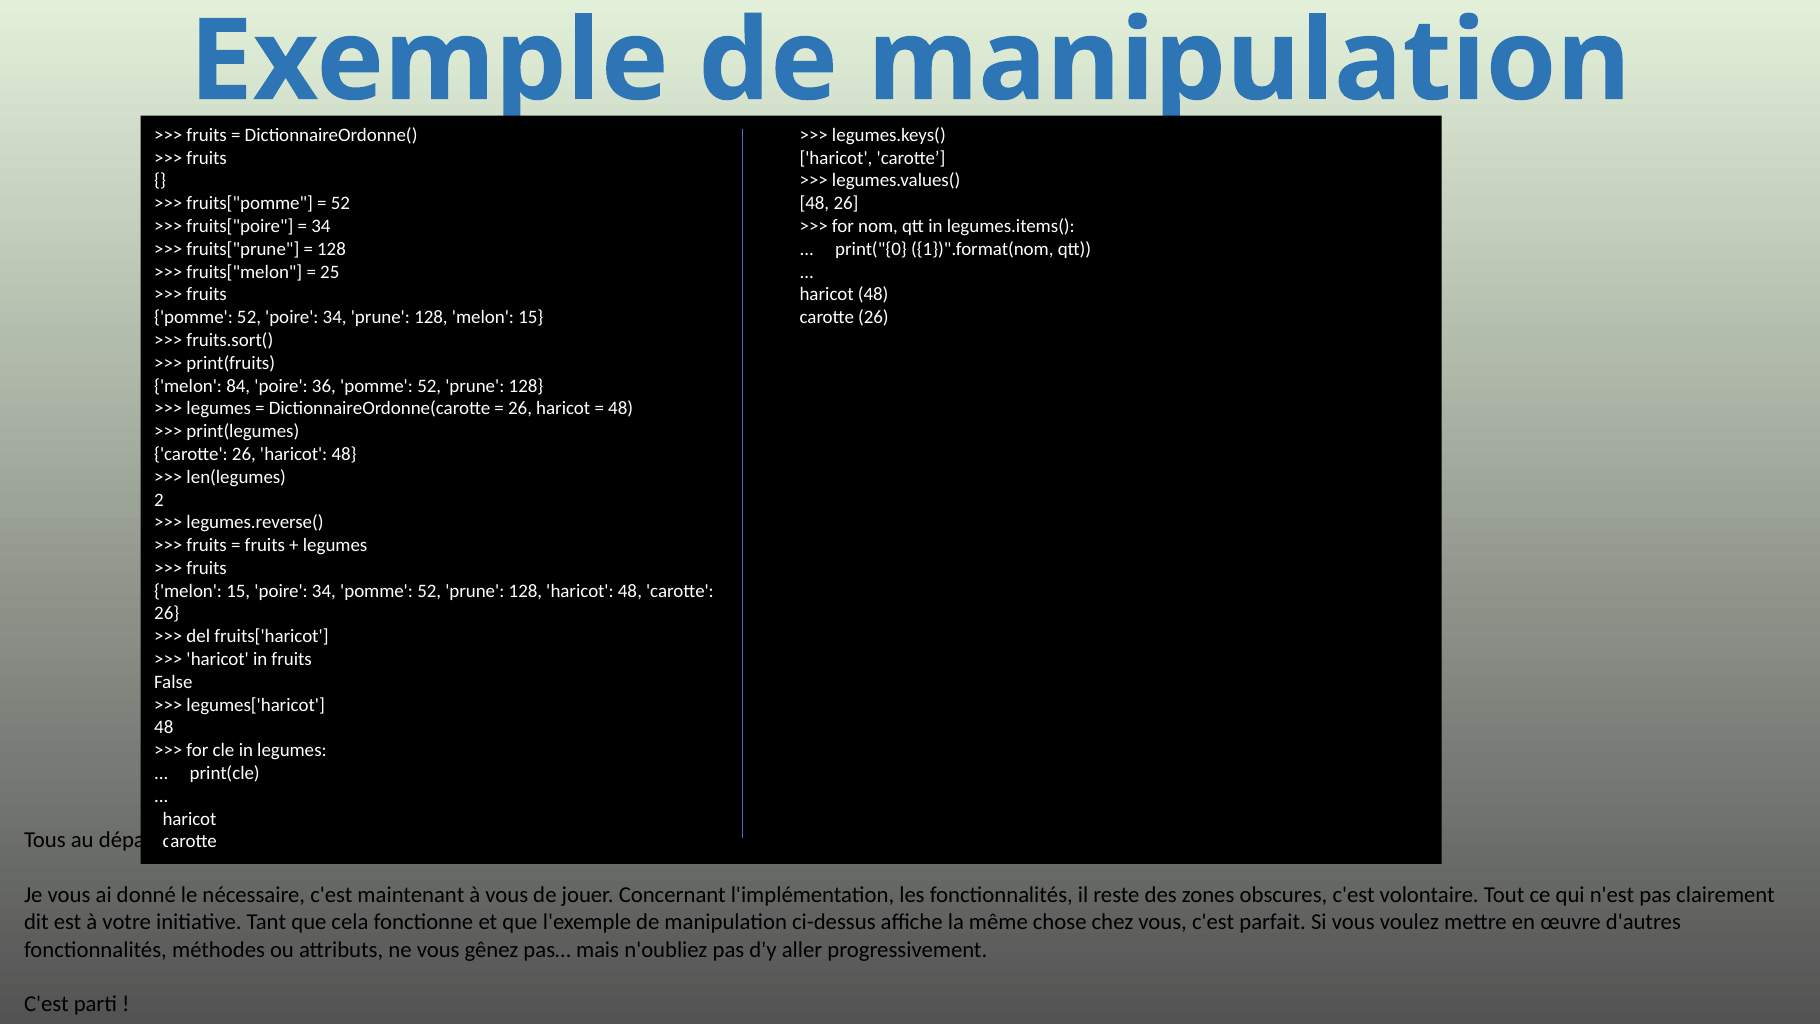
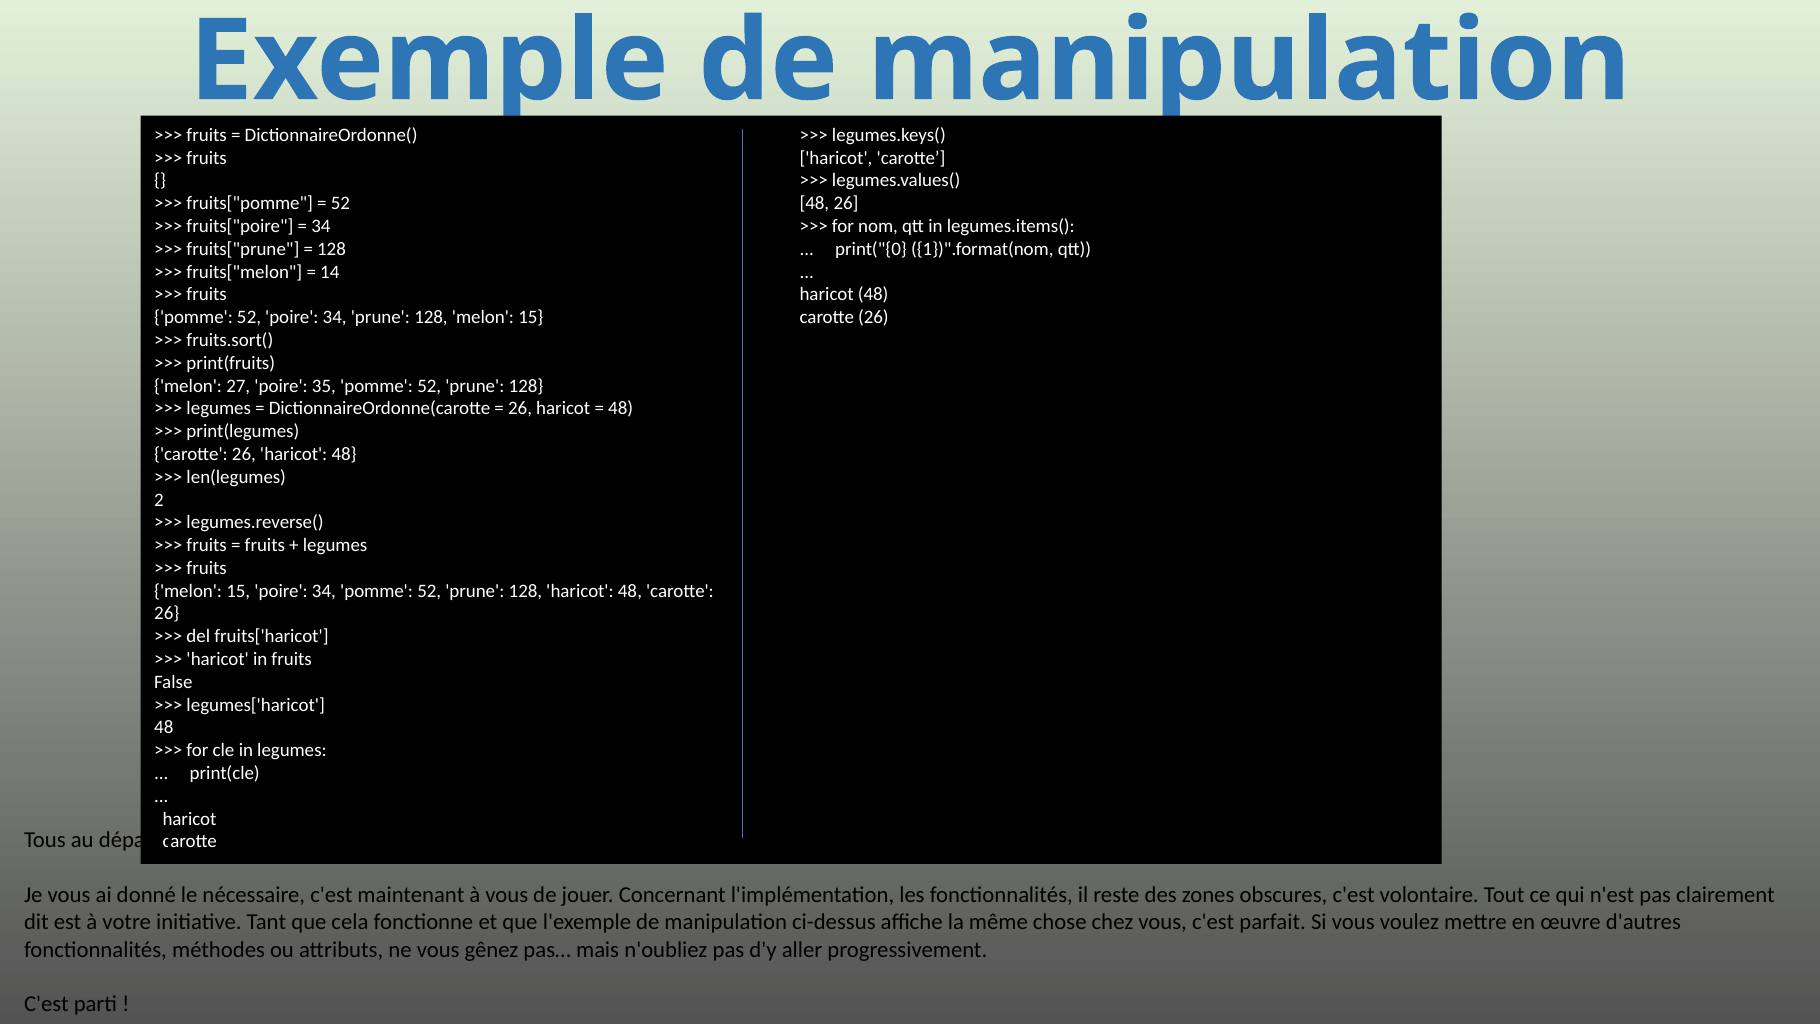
25: 25 -> 14 (330, 272)
84: 84 -> 27 (238, 386)
36: 36 -> 35 (324, 386)
